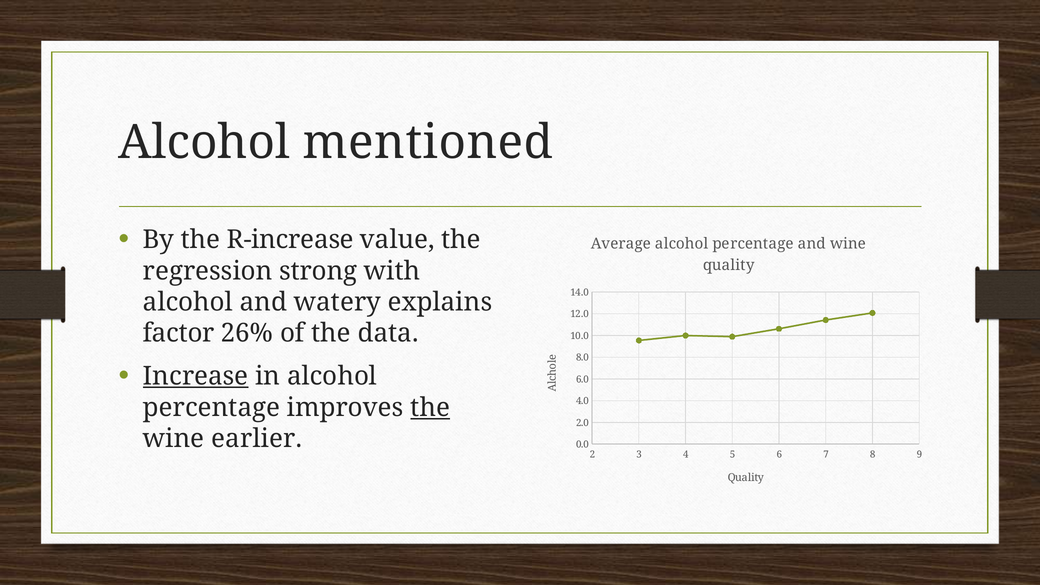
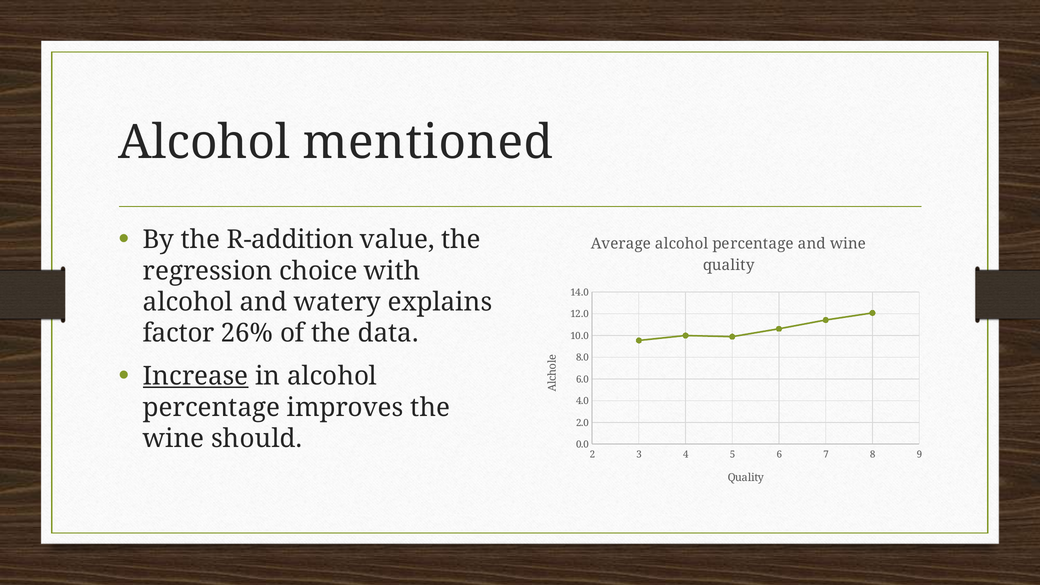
R-increase: R-increase -> R-addition (290, 240)
strong: strong -> choice (318, 271)
the underline: present -> none (430, 407)
earlier: earlier -> should (257, 439)
